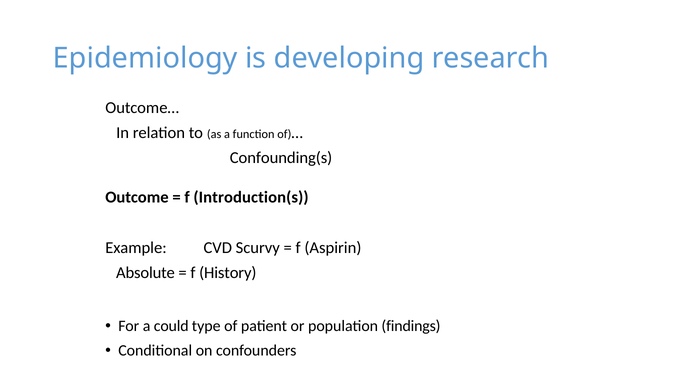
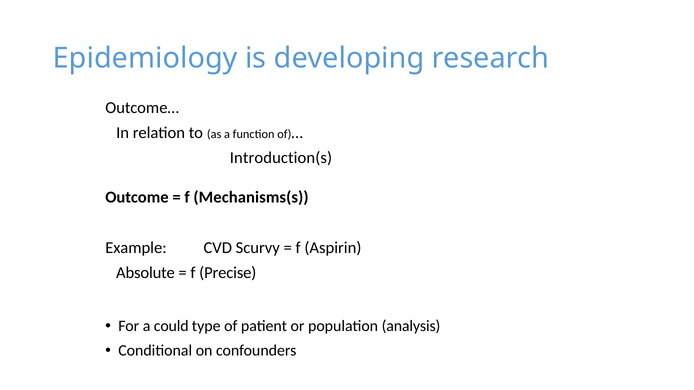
Confounding(s: Confounding(s -> Introduction(s (281, 158)
Introduction(s: Introduction(s -> Mechanisms(s (251, 198)
History: History -> Precise (228, 273)
findings: findings -> analysis (411, 326)
